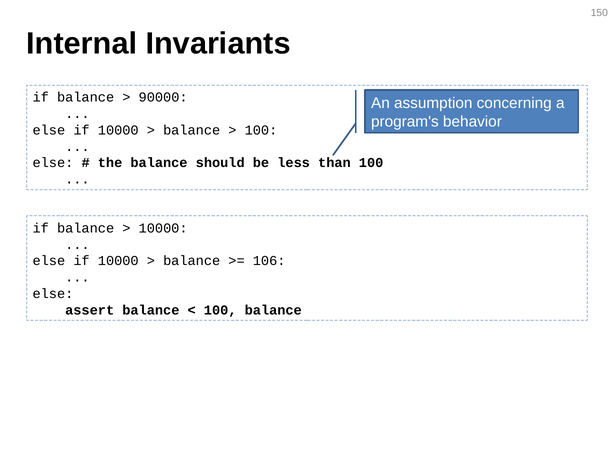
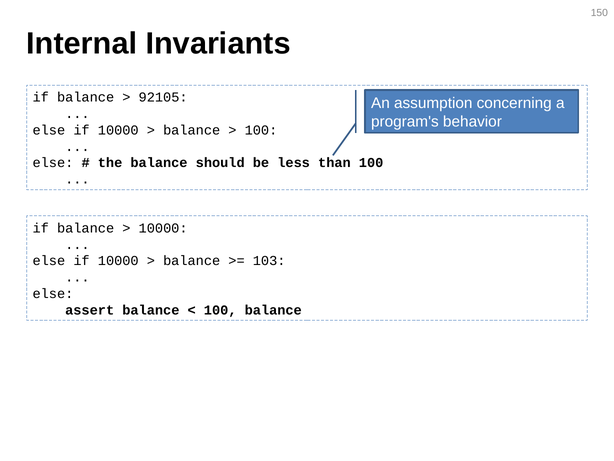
90000: 90000 -> 92105 (163, 97)
106: 106 -> 103 (269, 261)
